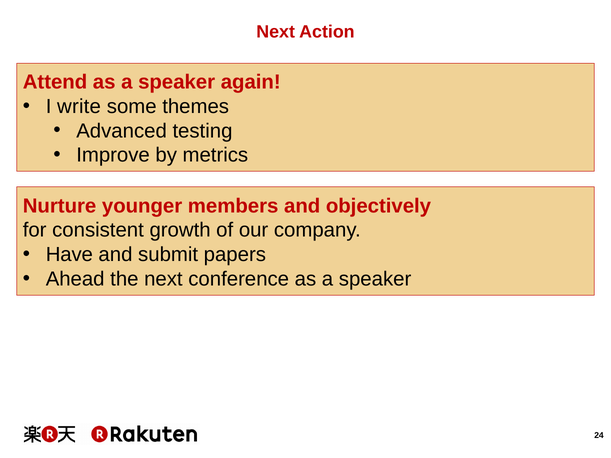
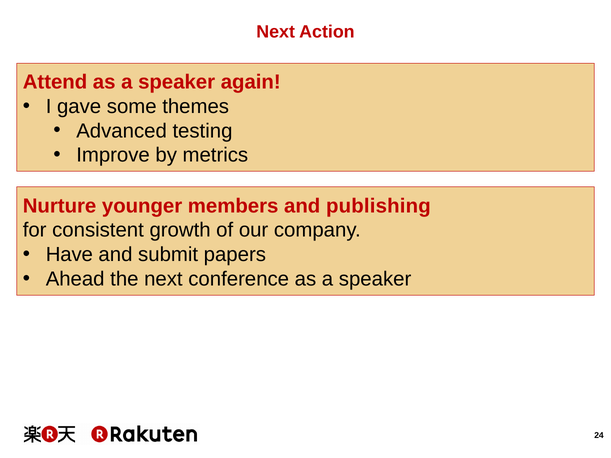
write: write -> gave (79, 106)
objectively: objectively -> publishing (378, 206)
